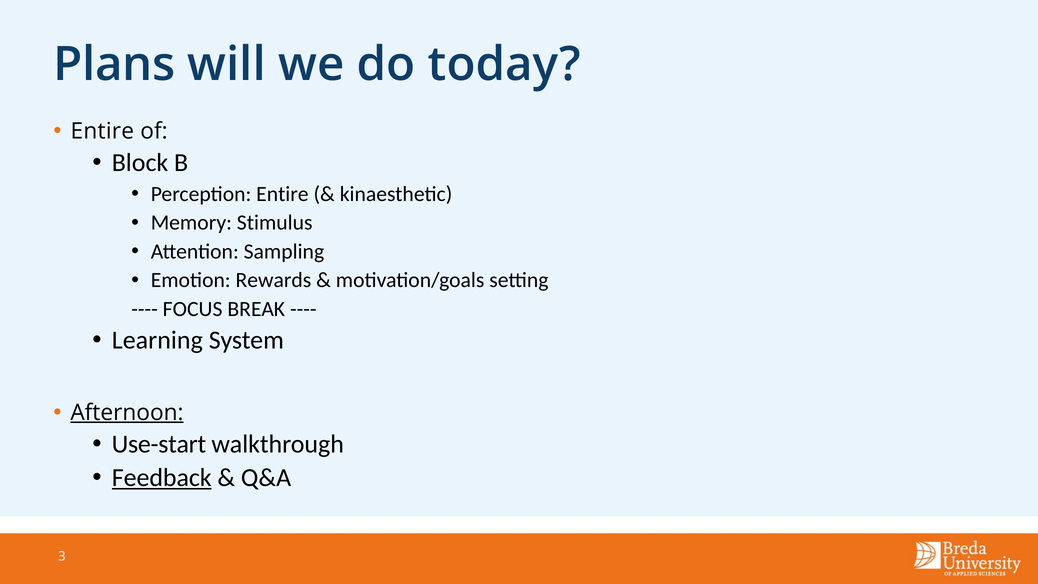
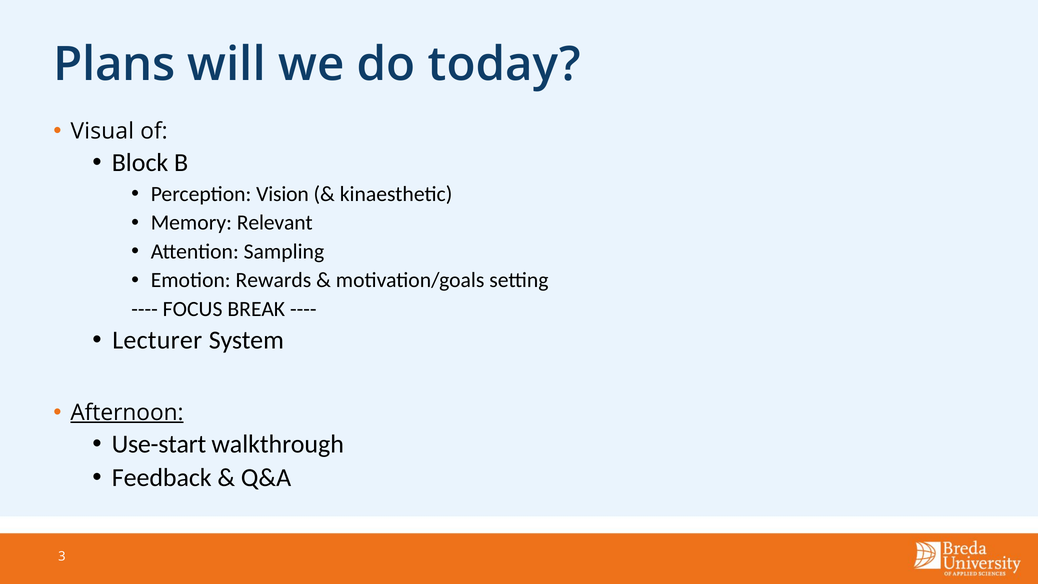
Entire: Entire -> Visual (102, 131)
Perception Entire: Entire -> Vision (282, 194)
Stimulus: Stimulus -> Relevant (275, 223)
Learning: Learning -> Lecturer (157, 340)
Feedback underline: present -> none (162, 478)
